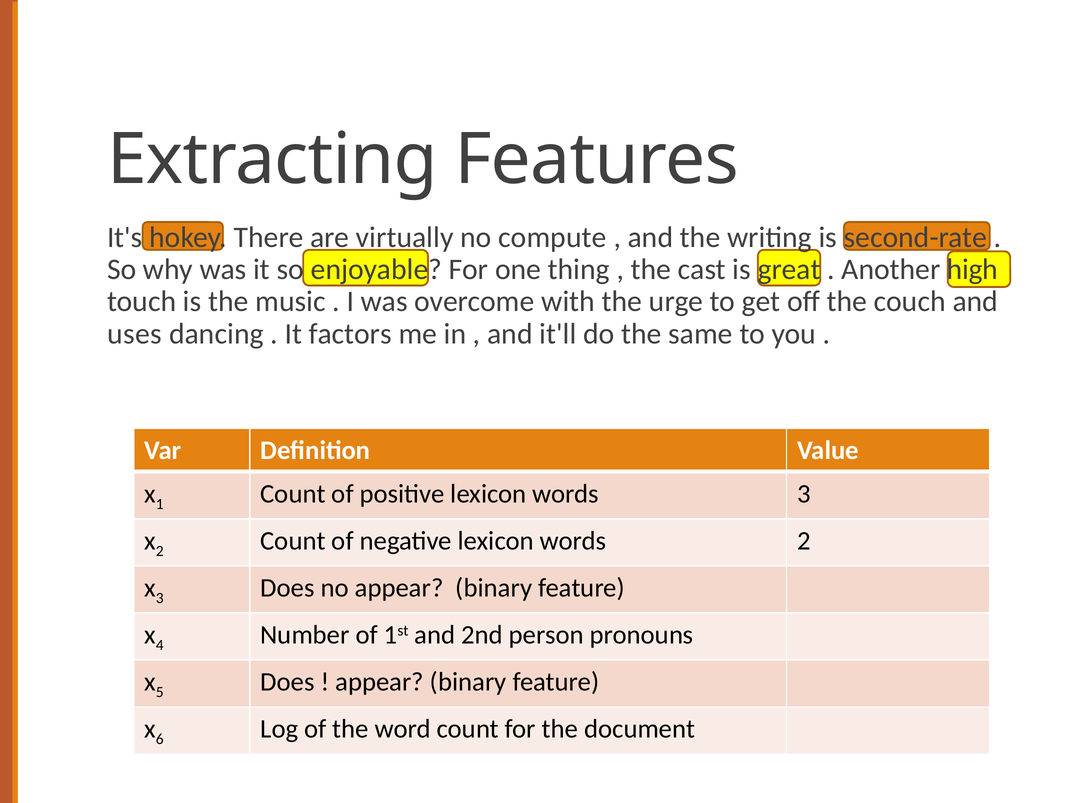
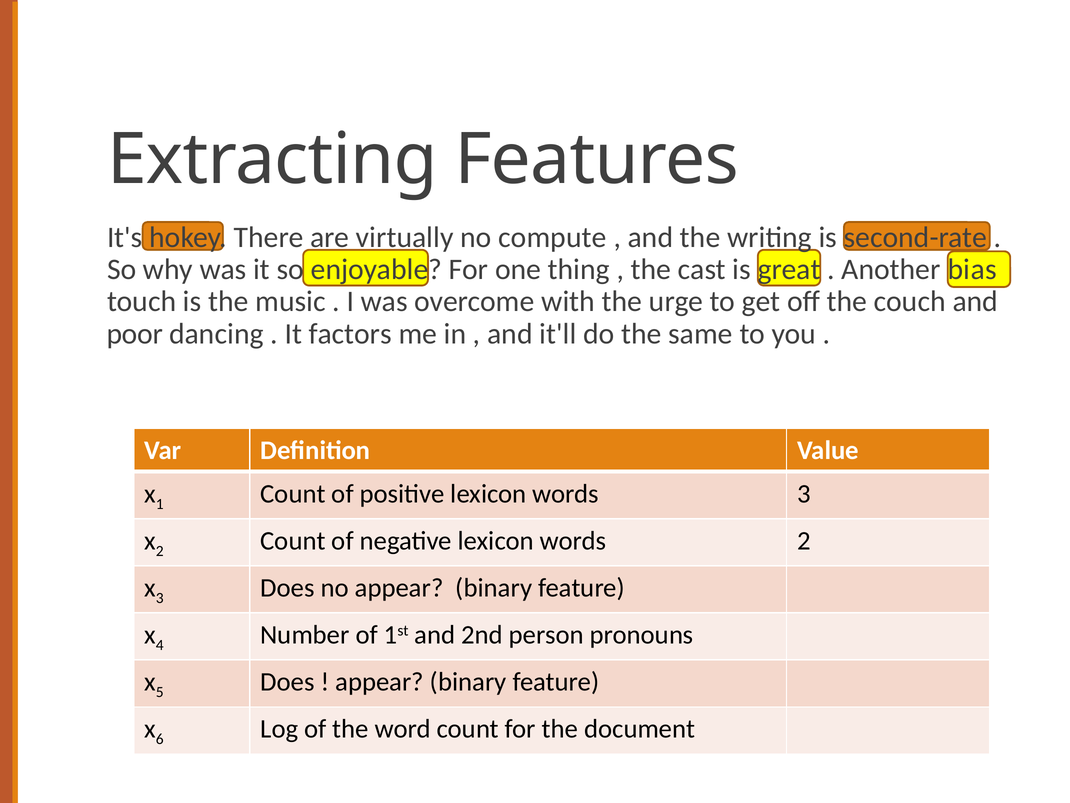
high: high -> bias (972, 269)
uses: uses -> poor (135, 334)
